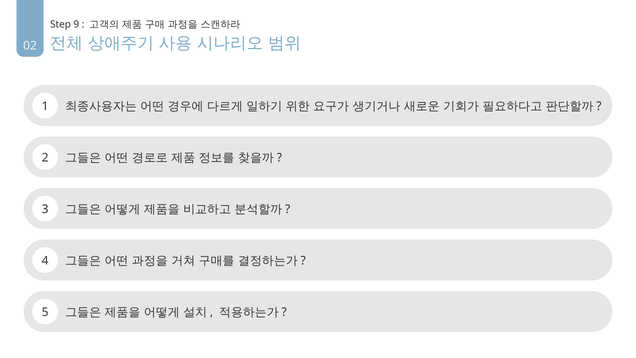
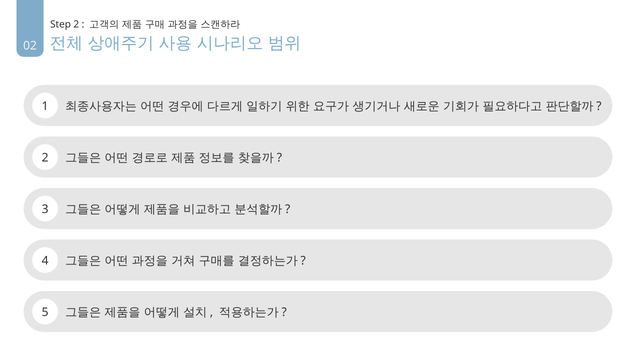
Step 9: 9 -> 2 (76, 24)
